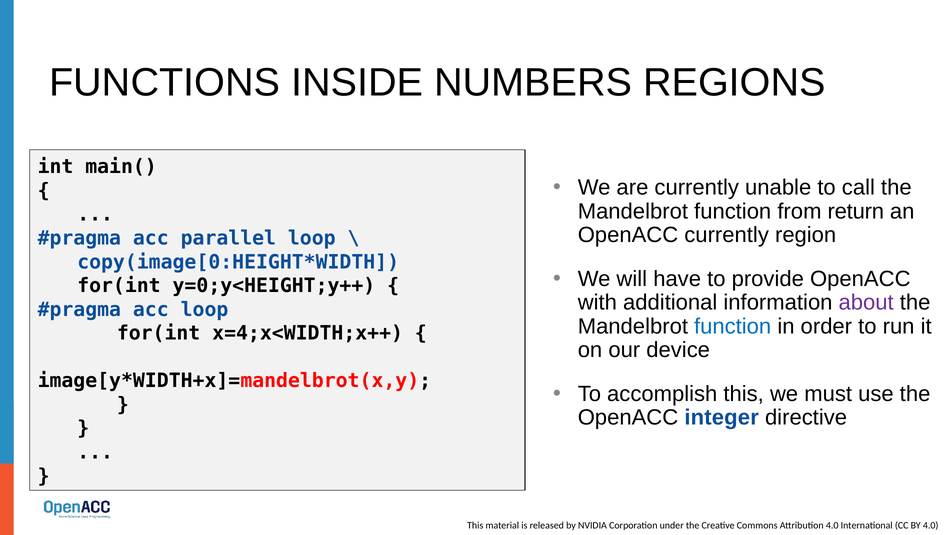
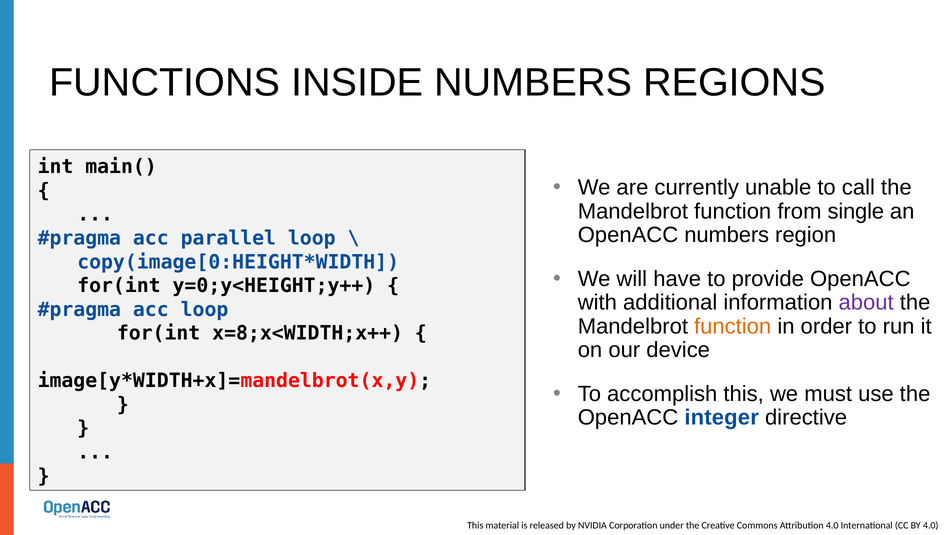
return: return -> single (856, 211)
OpenACC currently: currently -> numbers (727, 235)
function colour: blue -> orange (733, 326)
x=4;x<WIDTH;x++: x=4;x<WIDTH;x++ -> x=8;x<WIDTH;x++ (308, 333)
